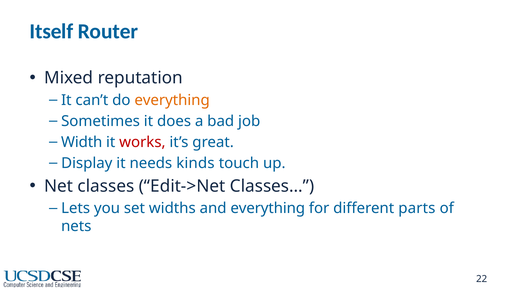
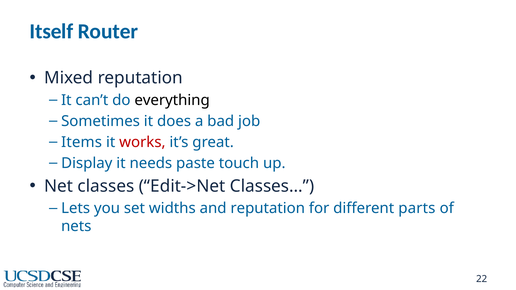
everything colour: orange -> black (172, 100)
Width: Width -> Items (82, 142)
kinds: kinds -> paste (195, 163)
and everything: everything -> reputation (268, 208)
